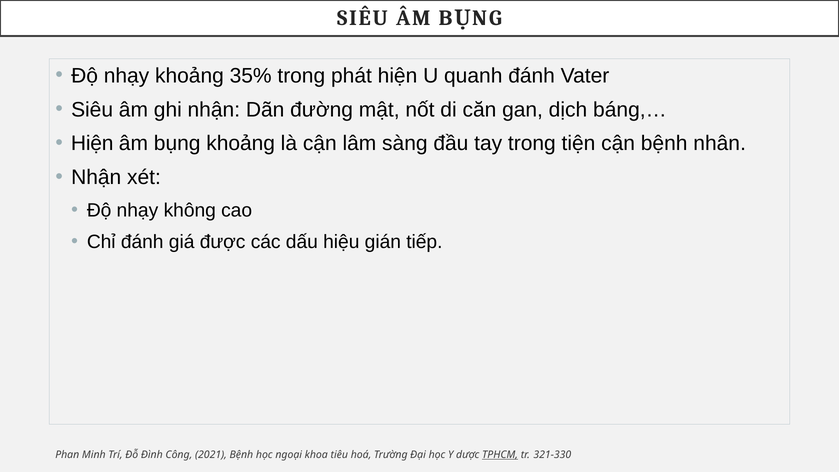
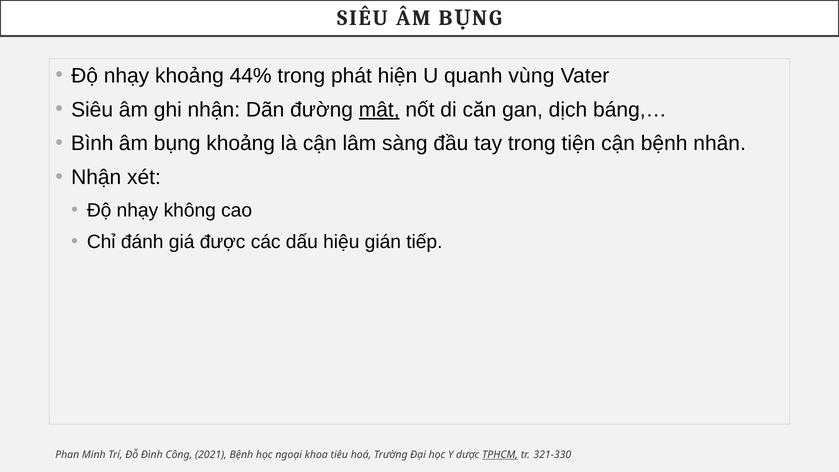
35%: 35% -> 44% (251, 76)
quanh đánh: đánh -> vùng (531, 76)
mật underline: none -> present (379, 110)
Hiện: Hiện -> Bình (92, 144)
